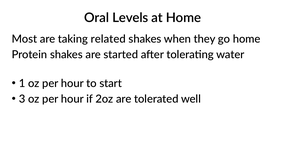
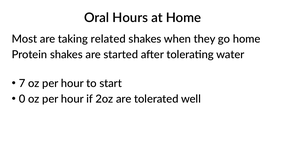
Levels: Levels -> Hours (130, 18)
1: 1 -> 7 (22, 83)
3: 3 -> 0 (22, 99)
